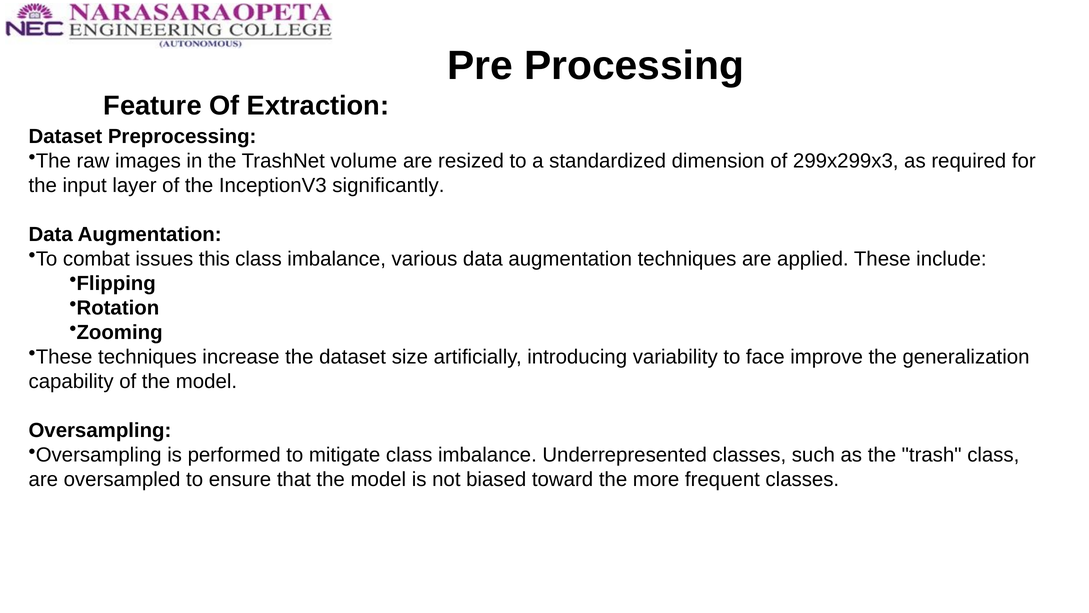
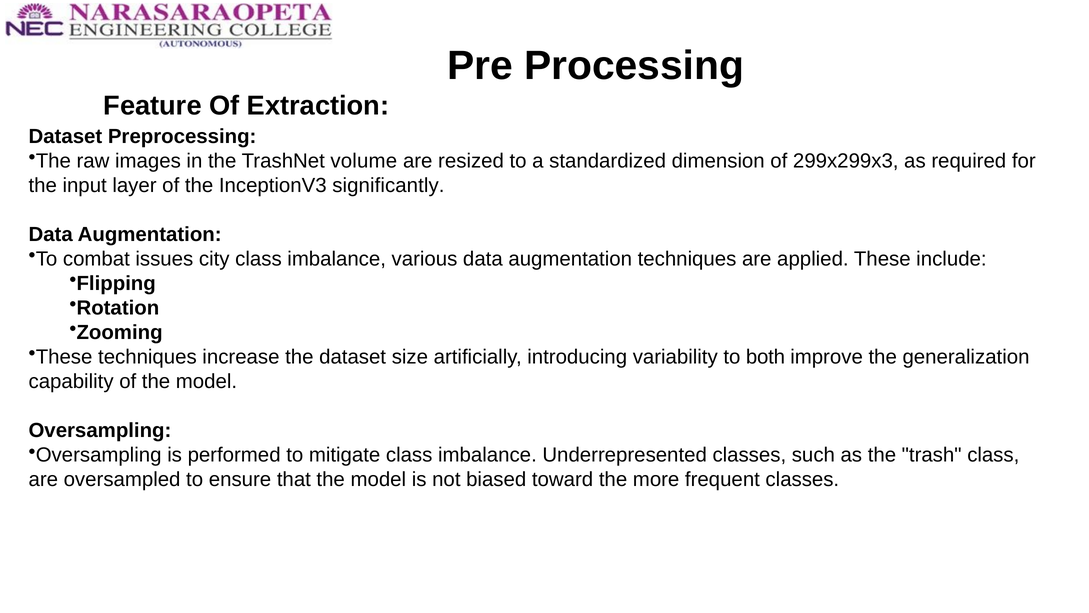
this: this -> city (214, 259)
face: face -> both (765, 357)
